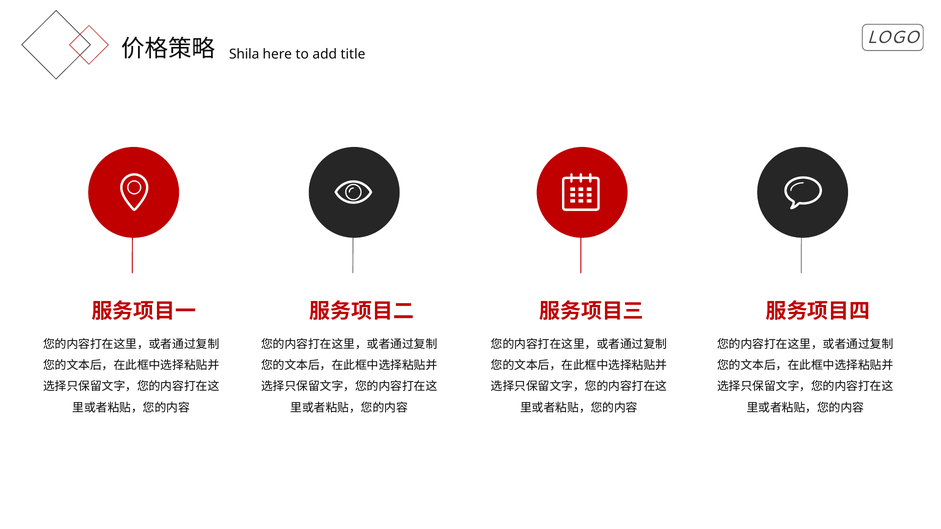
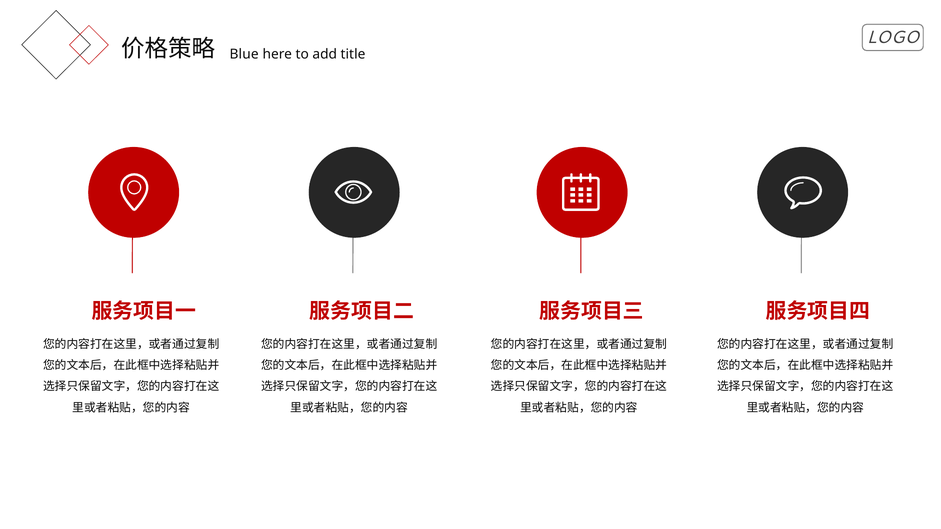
Shila: Shila -> Blue (244, 54)
